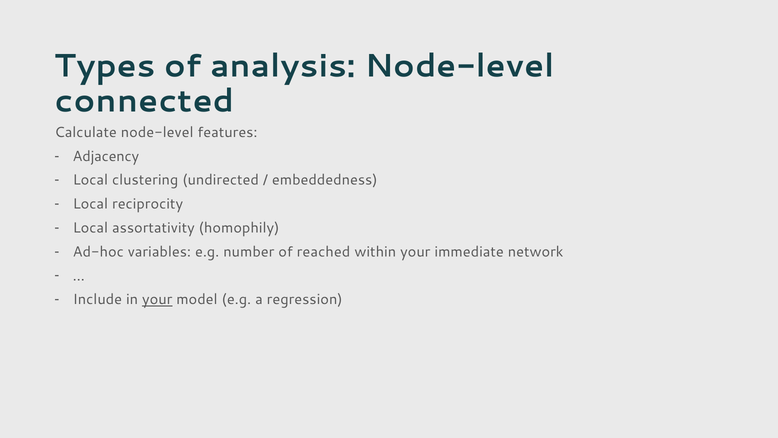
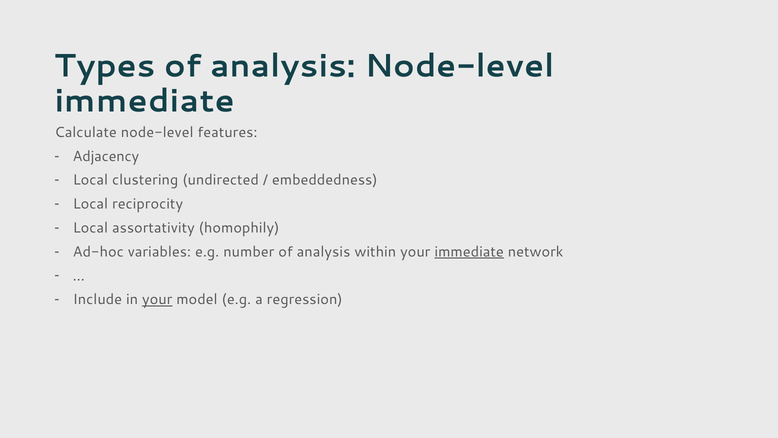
connected: connected -> immediate (145, 101)
number of reached: reached -> analysis (324, 252)
immediate underline: none -> present (469, 252)
